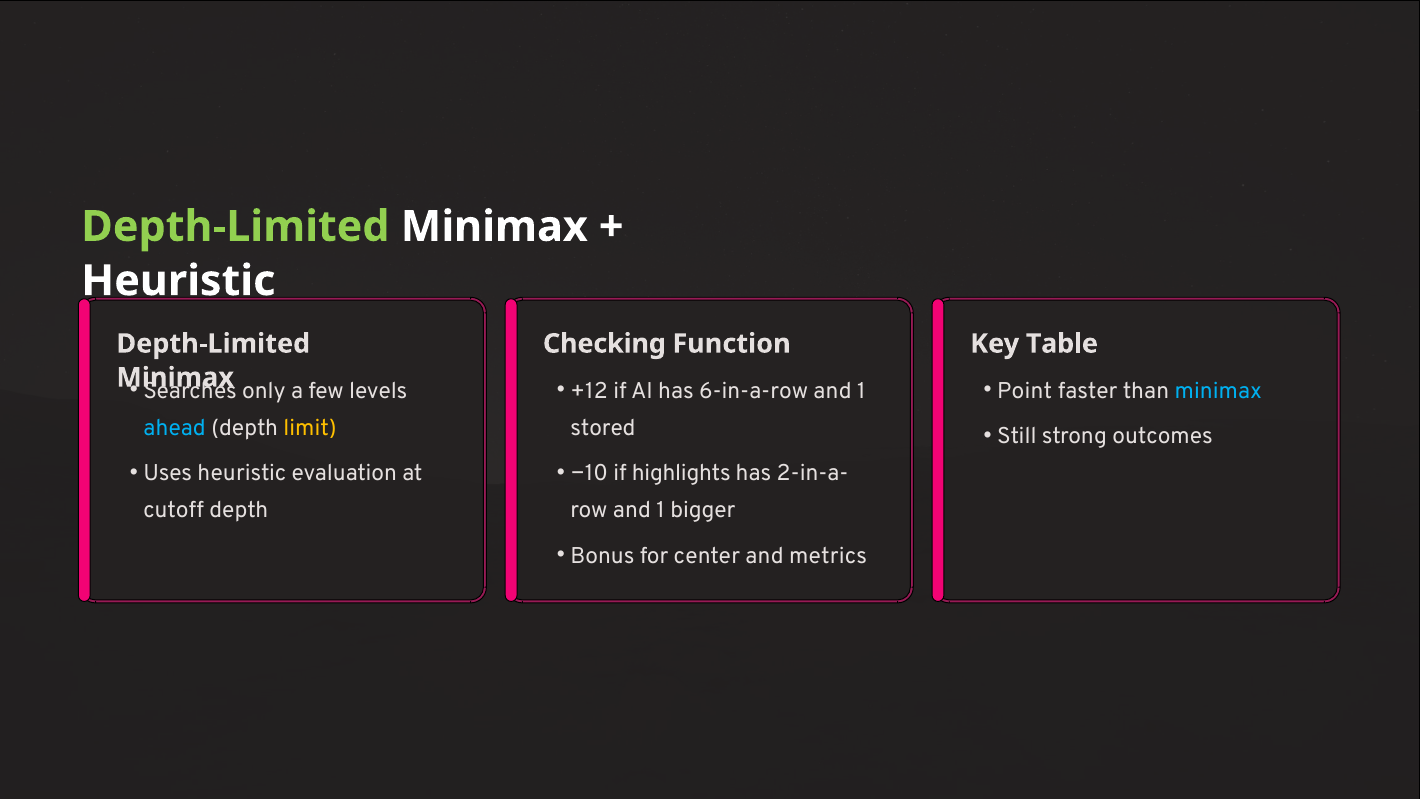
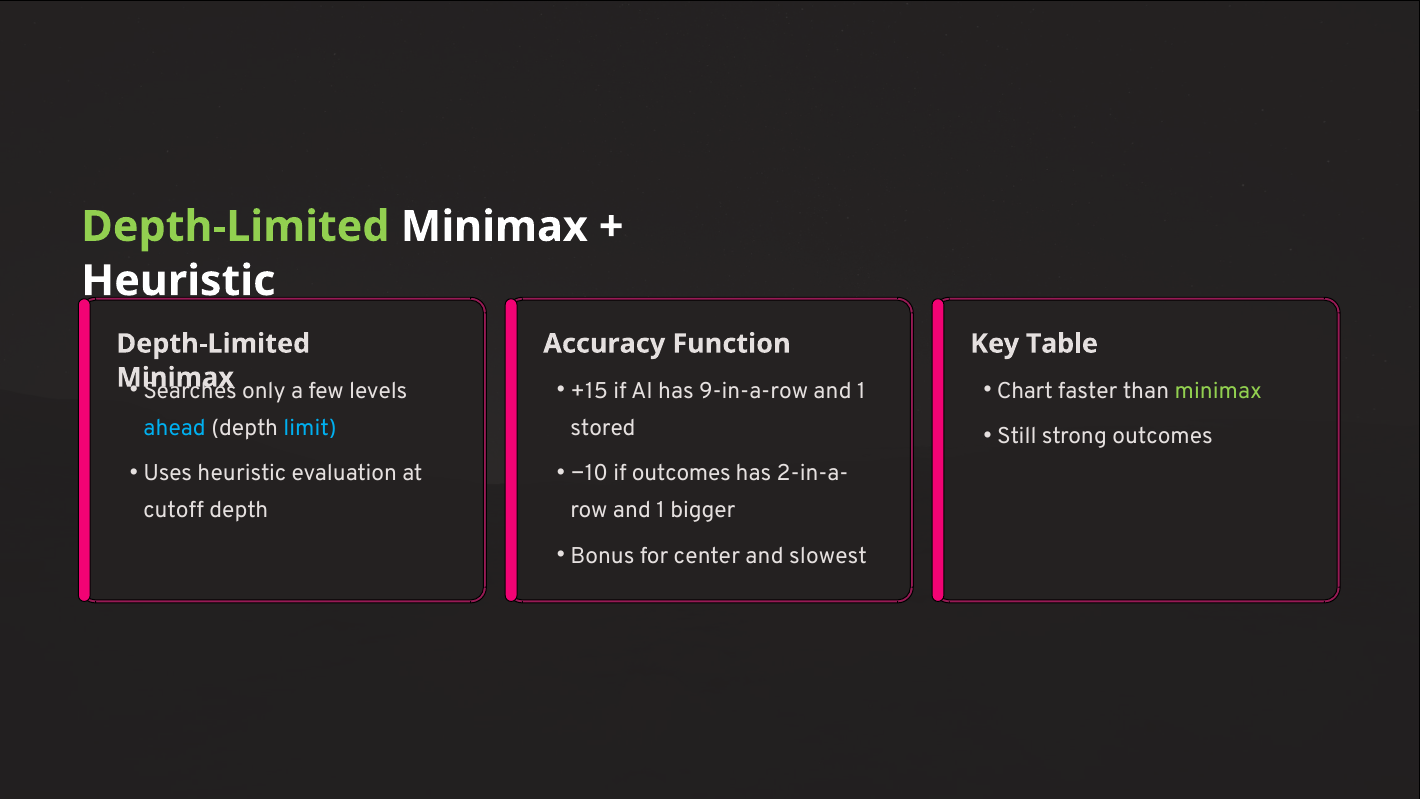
Checking: Checking -> Accuracy (604, 344)
+12: +12 -> +15 (589, 390)
6-in-a-row: 6-in-a-row -> 9-in-a-row (754, 390)
Point: Point -> Chart (1025, 390)
minimax colour: light blue -> light green (1218, 390)
limit colour: yellow -> light blue (310, 427)
if highlights: highlights -> outcomes (681, 473)
metrics: metrics -> slowest (828, 555)
